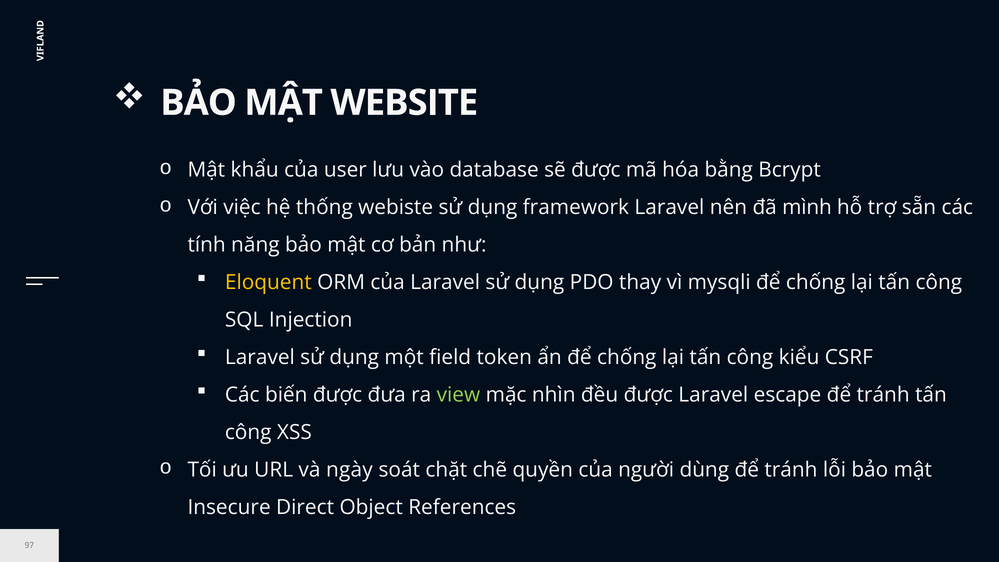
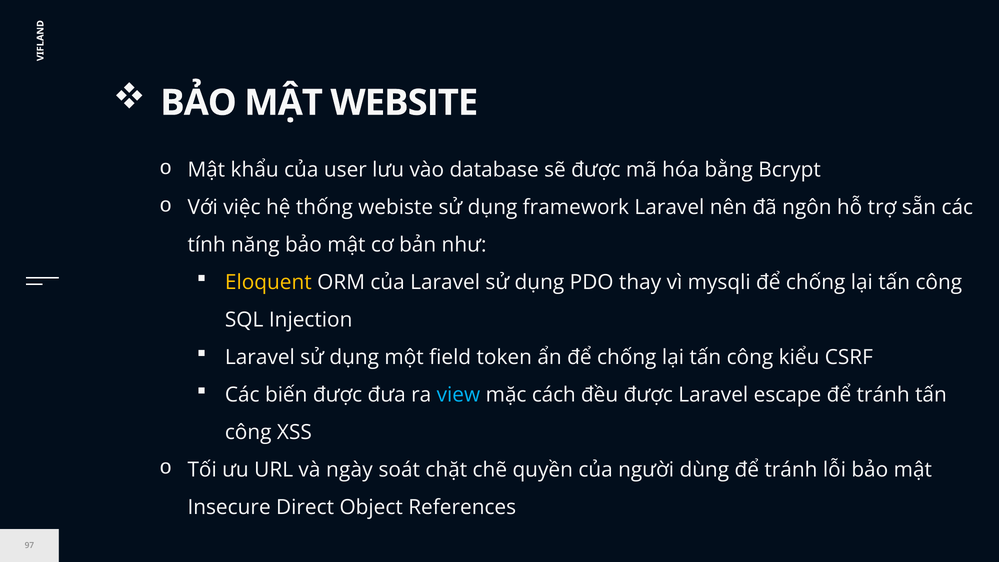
mình: mình -> ngôn (807, 208)
view colour: light green -> light blue (458, 395)
nhìn: nhìn -> cách (554, 395)
